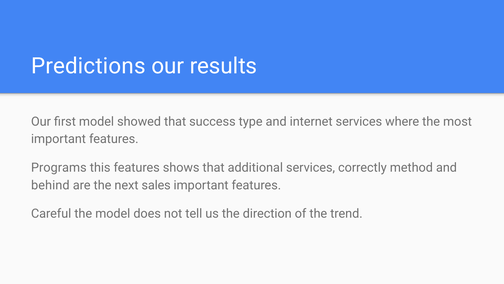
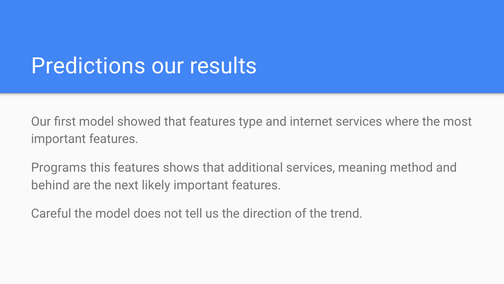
that success: success -> features (212, 122)
correctly: correctly -> meaning (362, 167)
sales: sales -> likely (156, 185)
